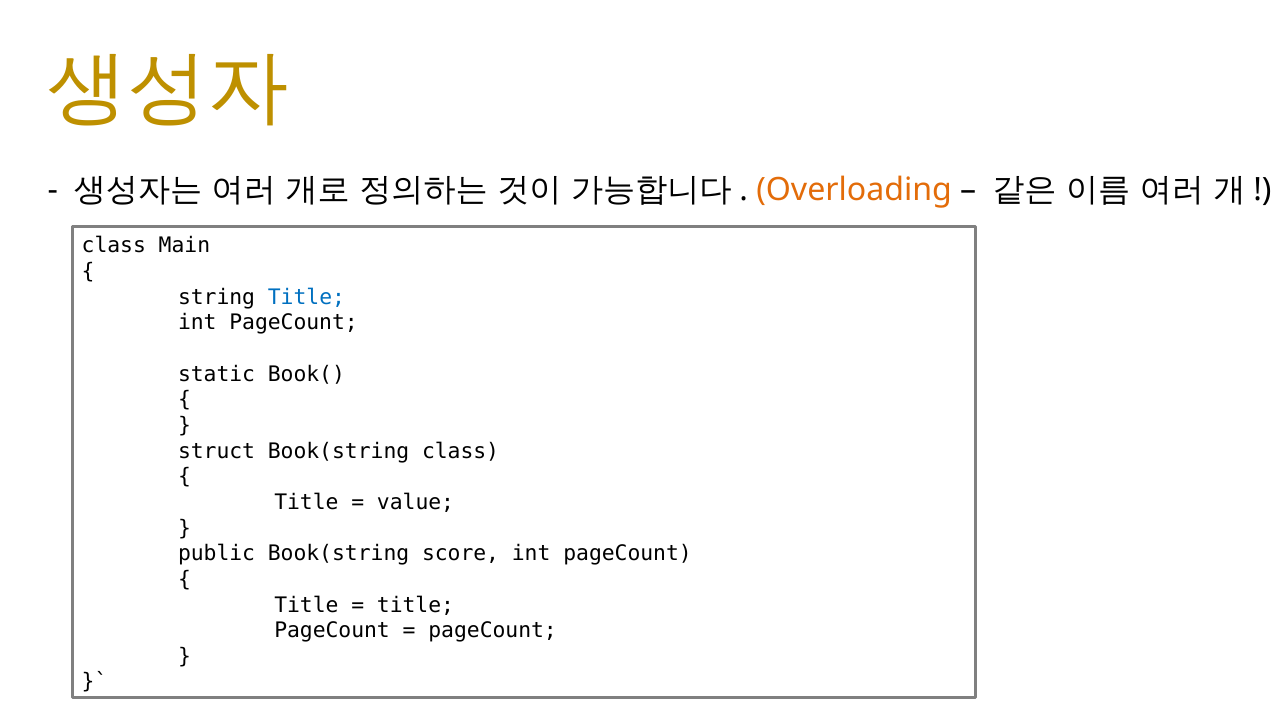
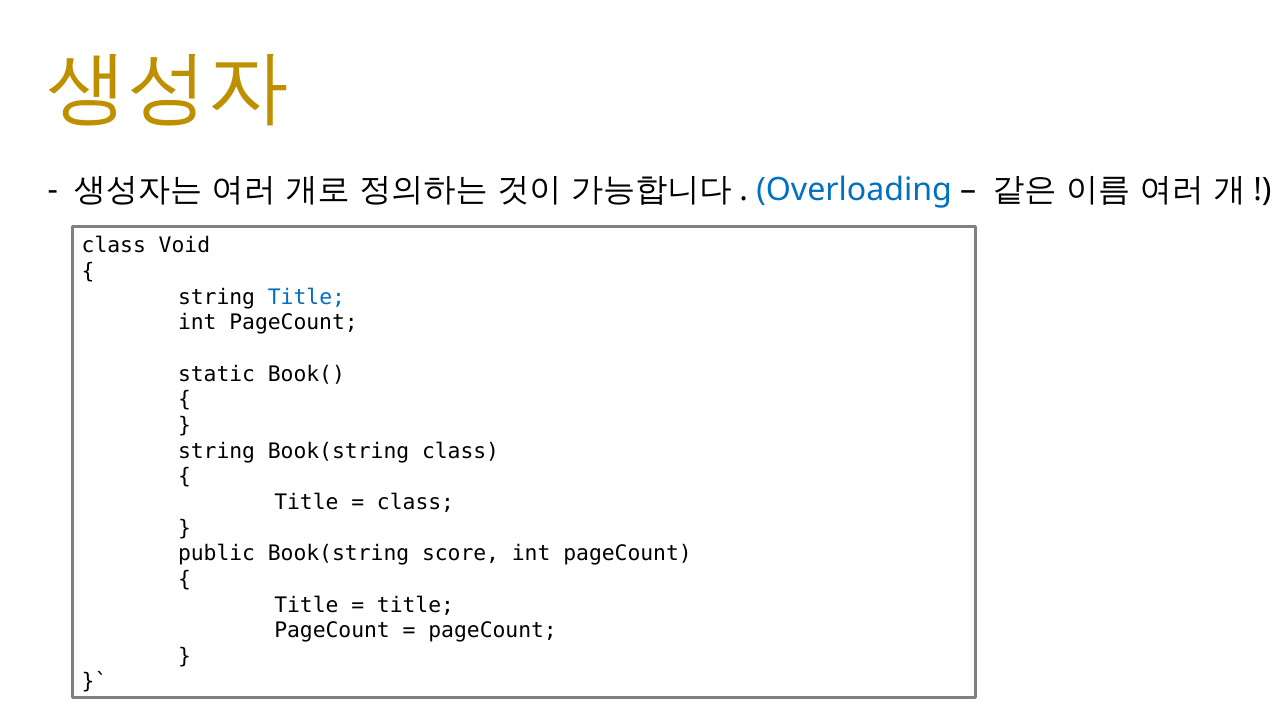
Overloading colour: orange -> blue (854, 190)
Main: Main -> Void (184, 246)
struct: struct -> string (217, 451)
value: value -> class (416, 502)
